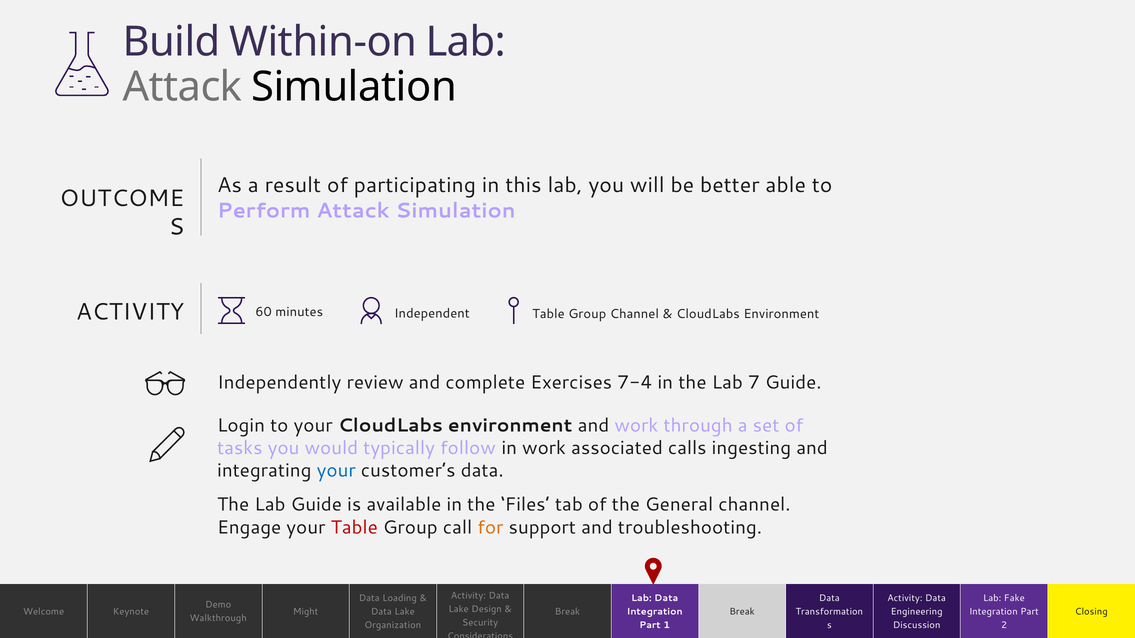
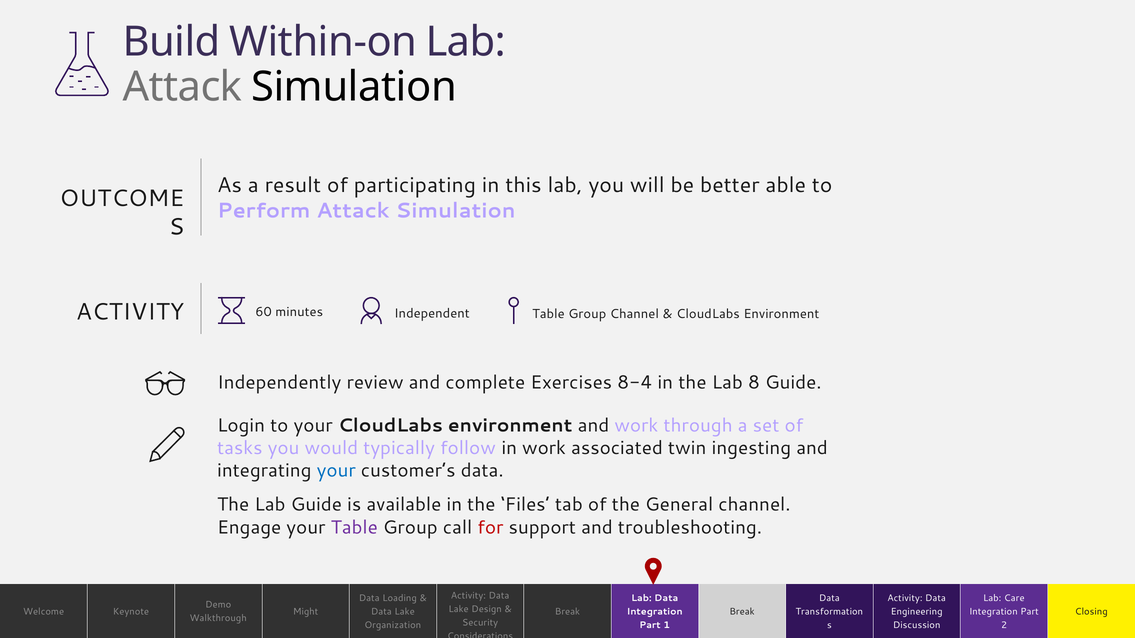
7-4: 7-4 -> 8-4 (635, 383)
7: 7 -> 8 (754, 383)
calls: calls -> twin (687, 448)
Table colour: red -> purple (354, 528)
for colour: orange -> red (490, 528)
Fake: Fake -> Care (1014, 598)
